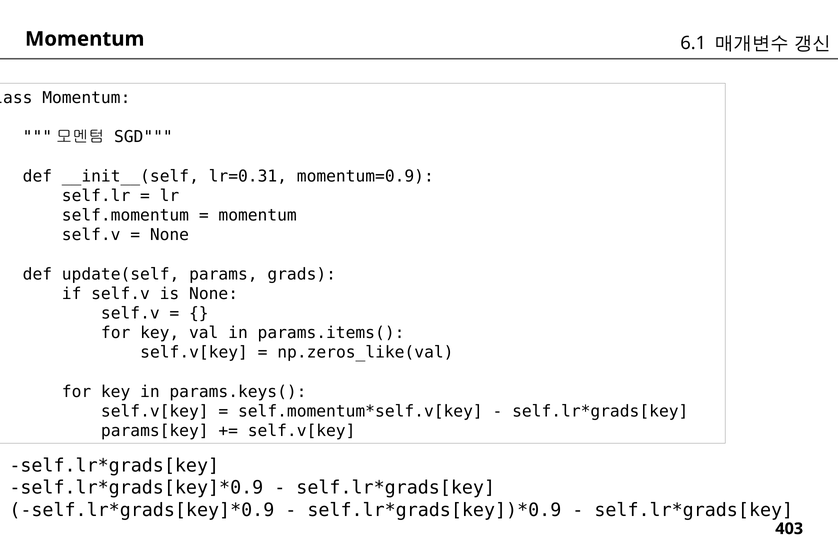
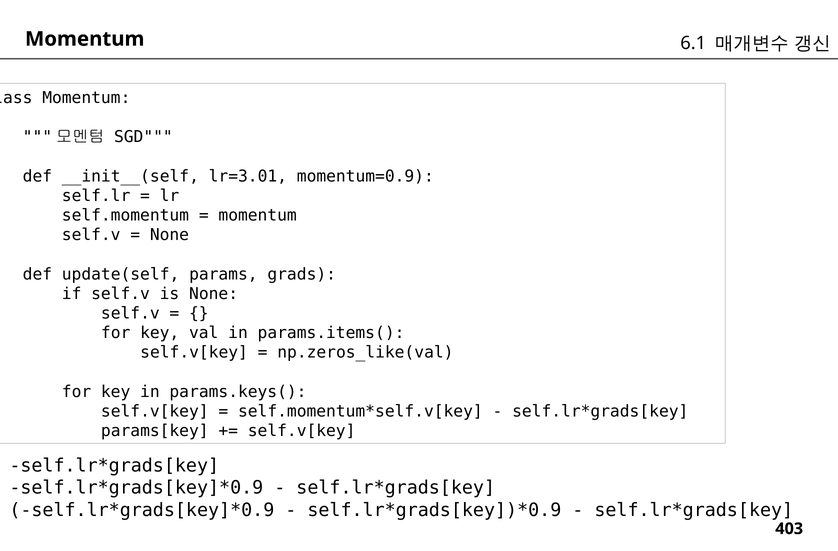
lr=0.31: lr=0.31 -> lr=3.01 (248, 176)
